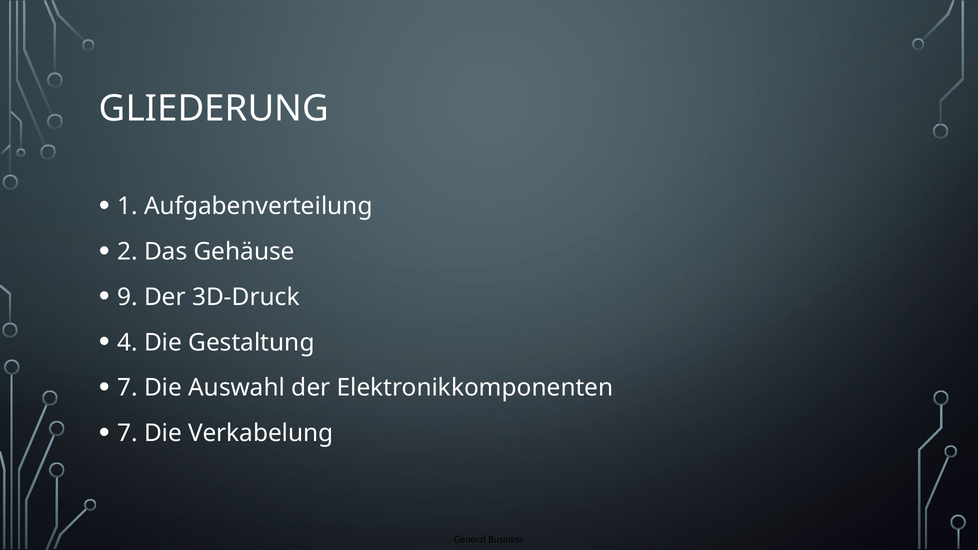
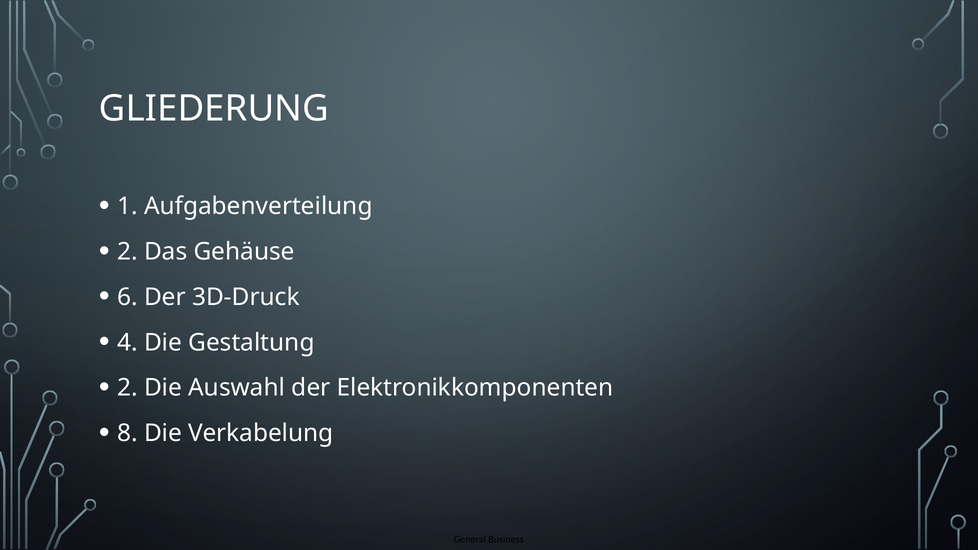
9: 9 -> 6 (128, 297)
7: 7 -> 2 (128, 388)
7: 7 -> 8 (128, 433)
